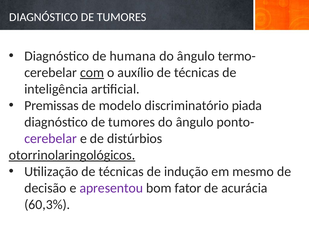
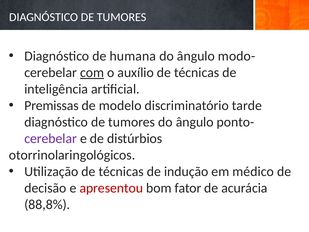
termo-: termo- -> modo- (237, 56)
piada: piada -> tarde (247, 105)
otorrinolaringológicos underline: present -> none (72, 155)
mesmo: mesmo -> médico (253, 171)
apresentou colour: purple -> red (111, 188)
60,3%: 60,3% -> 88,8% (47, 204)
